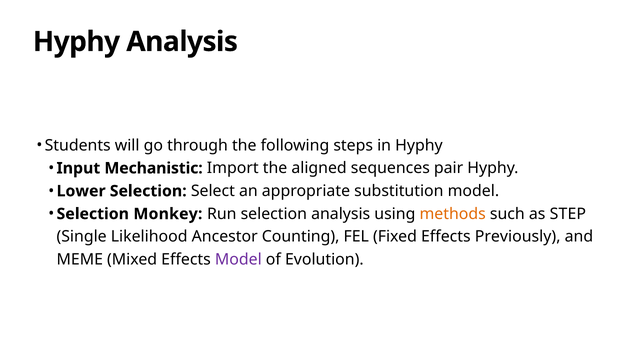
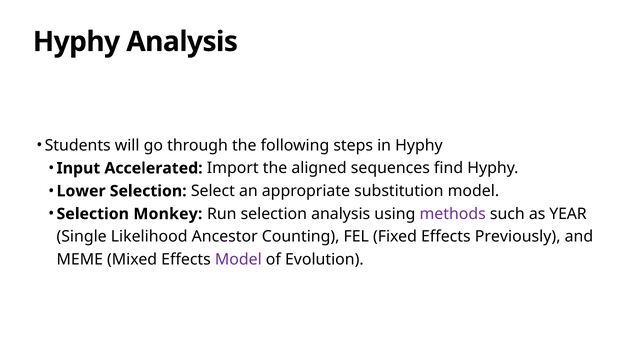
Mechanistic: Mechanistic -> Accelerated (153, 168)
pair: pair -> find (449, 168)
methods colour: orange -> purple (453, 214)
STEP: STEP -> YEAR (568, 214)
